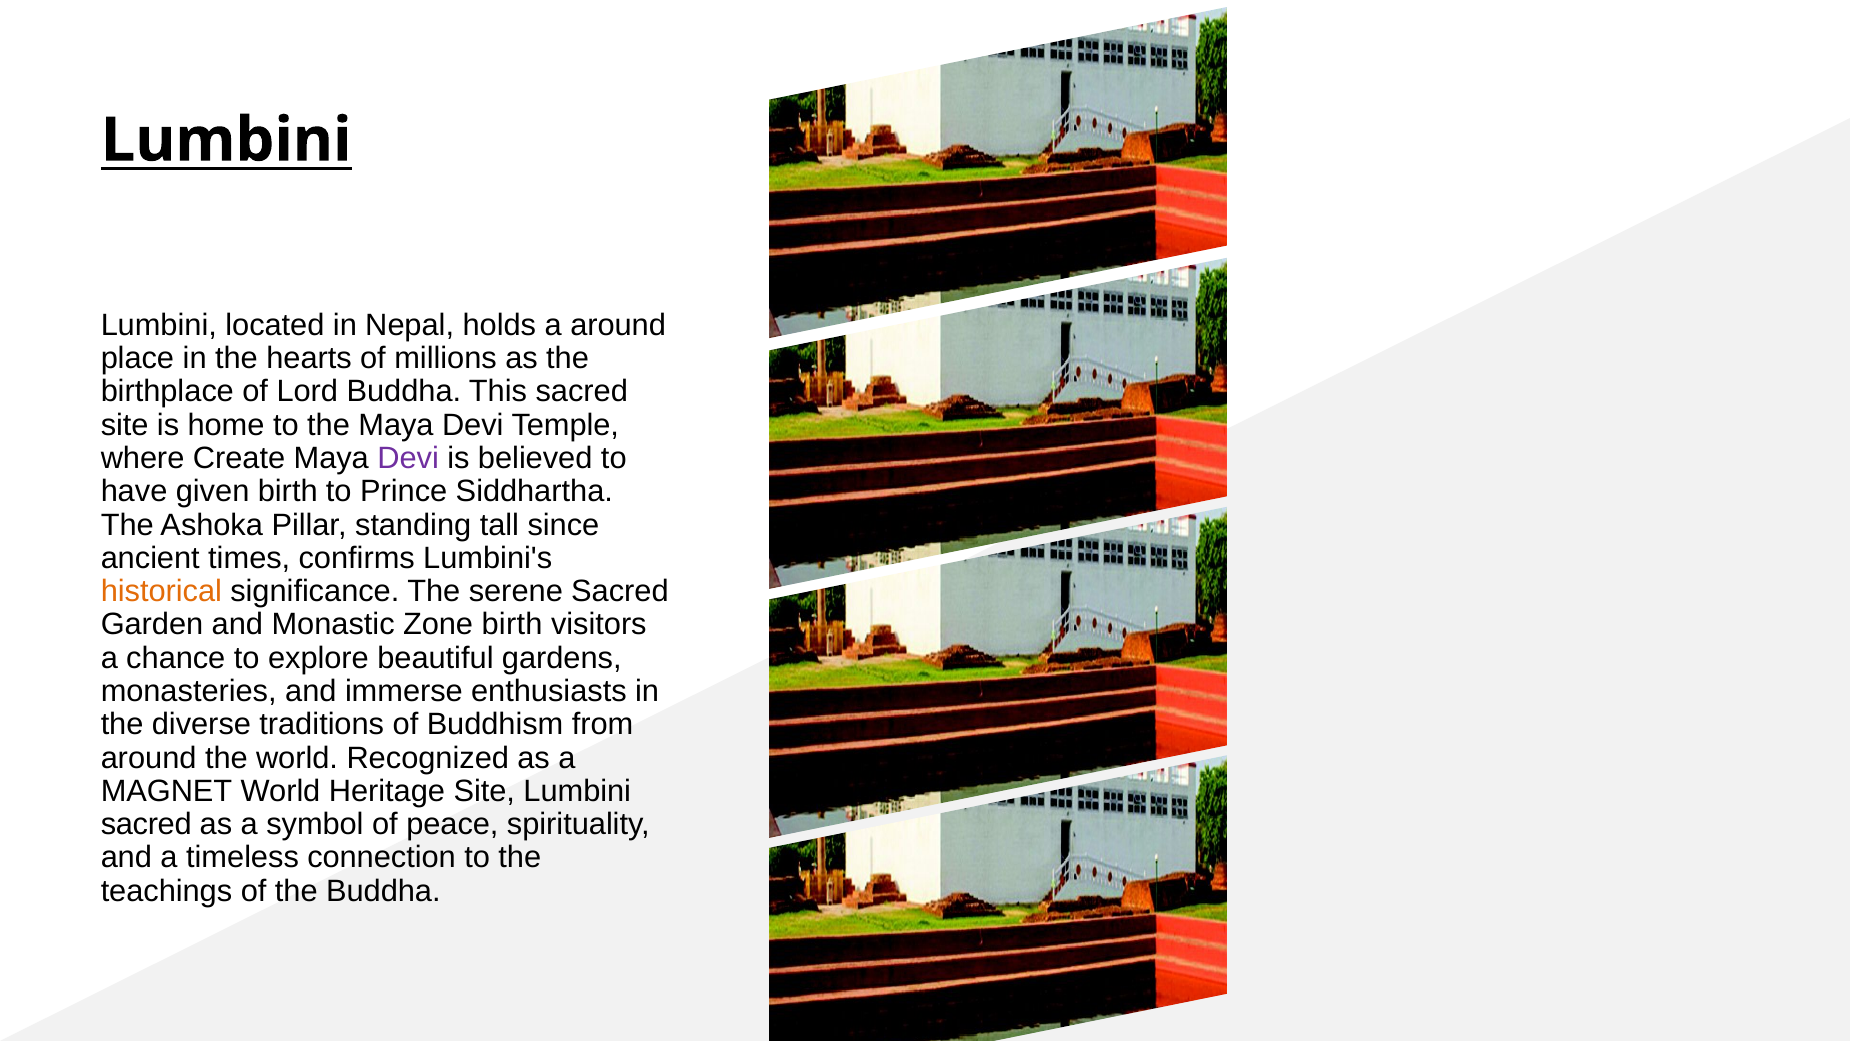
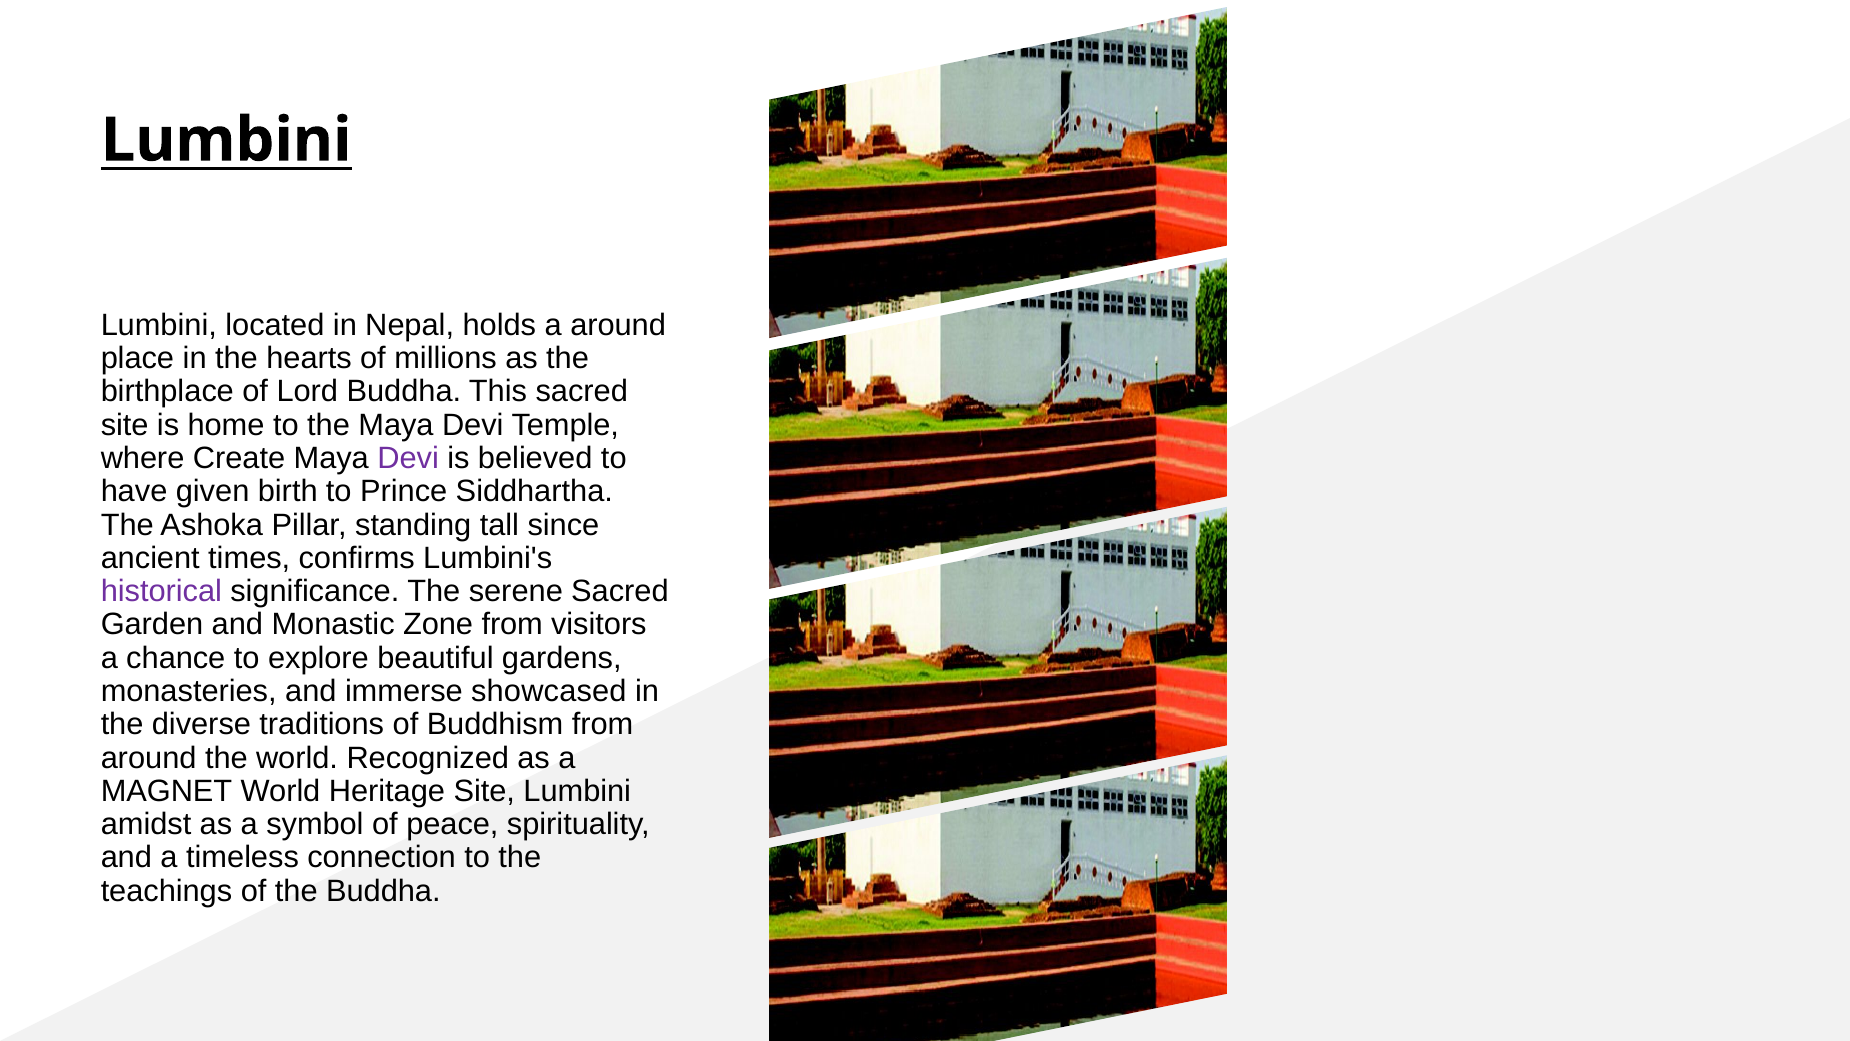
historical colour: orange -> purple (161, 591)
Zone birth: birth -> from (512, 625)
enthusiasts: enthusiasts -> showcased (549, 691)
sacred: sacred -> amidst (146, 824)
